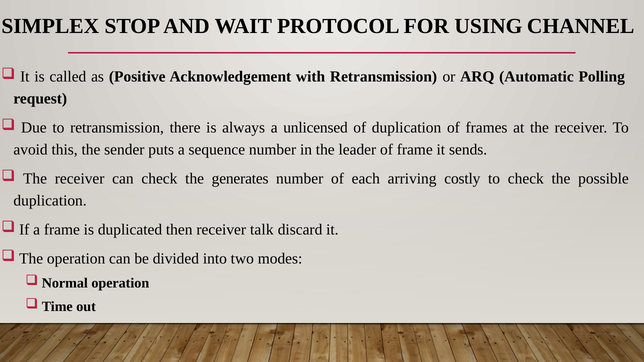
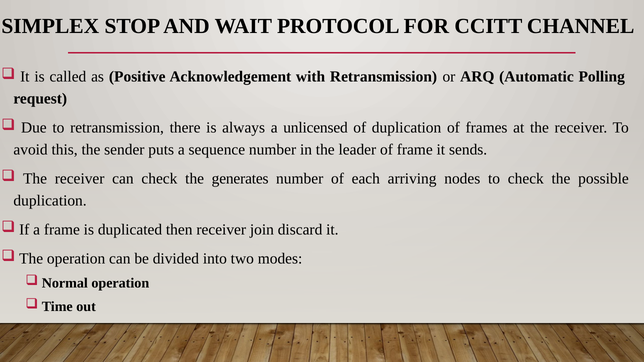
USING: USING -> CCITT (488, 26)
costly: costly -> nodes (462, 179)
talk: talk -> join (262, 230)
